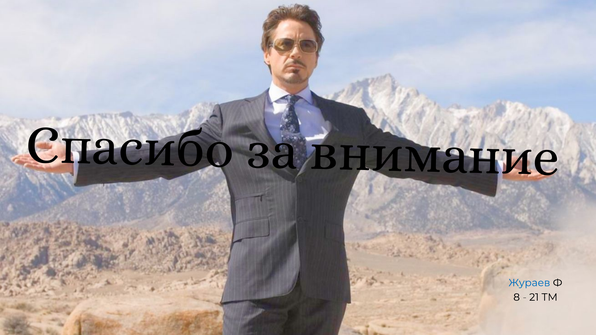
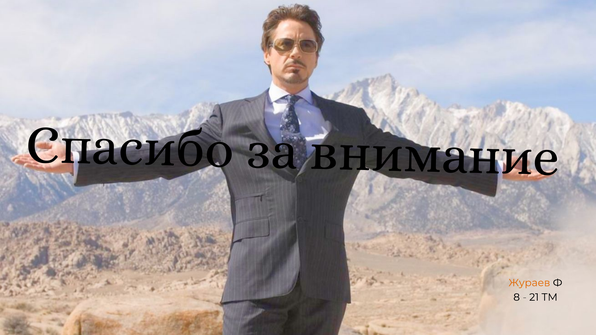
Жураев colour: blue -> orange (529, 283)
